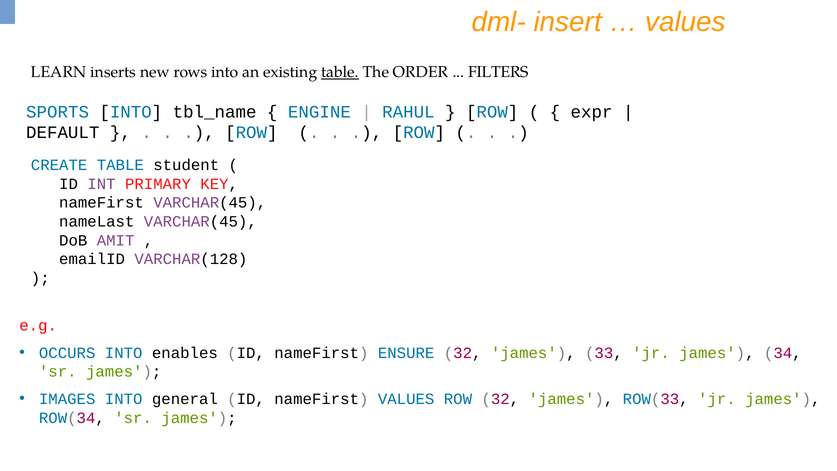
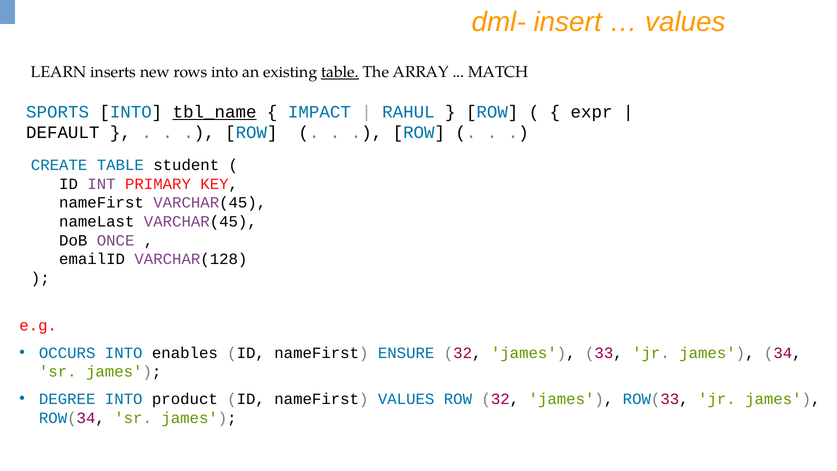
ORDER: ORDER -> ARRAY (421, 72)
FILTERS: FILTERS -> MATCH (498, 72)
tbl_name underline: none -> present (215, 112)
ENGINE: ENGINE -> IMPACT (319, 112)
AMIT: AMIT -> ONCE (116, 240)
IMAGES: IMAGES -> DEGREE (67, 399)
general: general -> product (185, 399)
